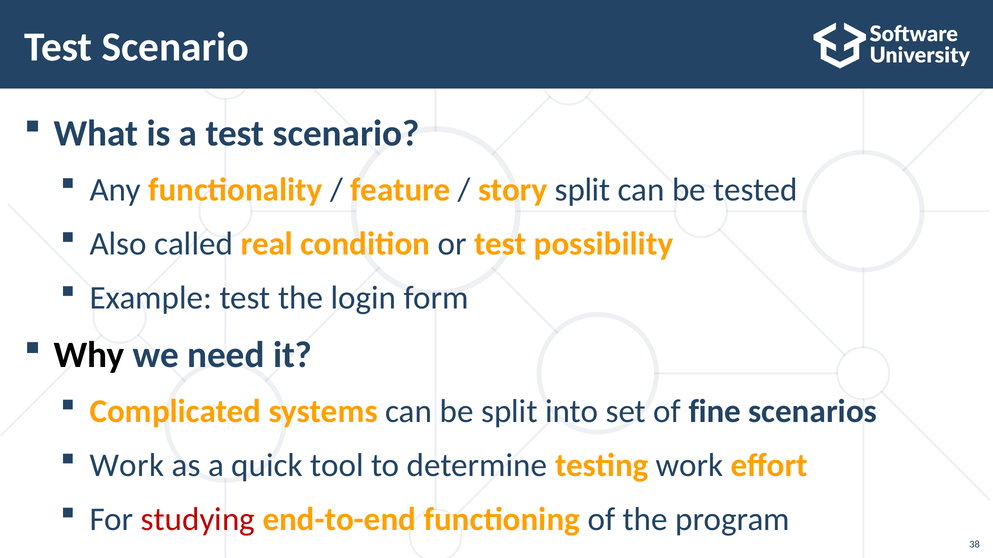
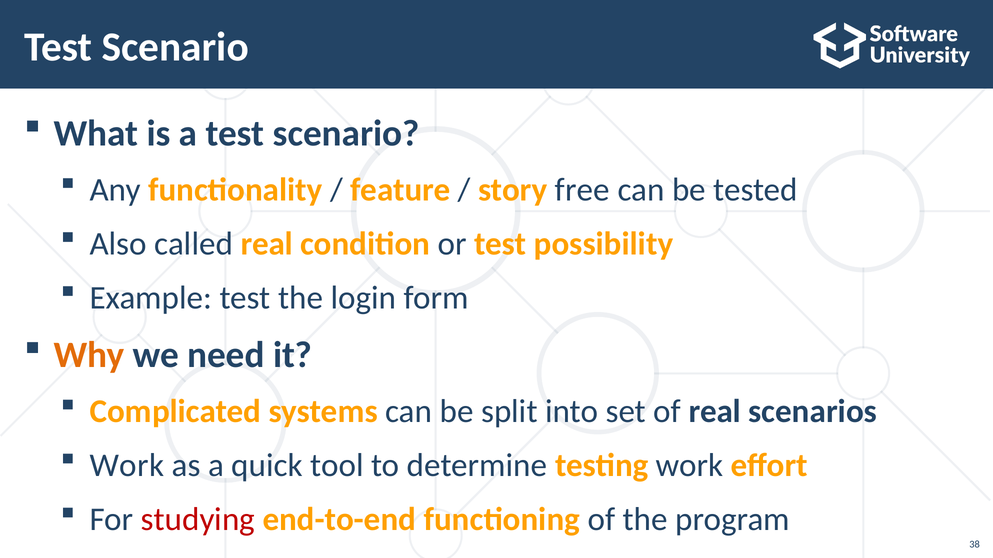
story split: split -> free (582, 190)
Why colour: black -> orange (89, 355)
of fine: fine -> real (715, 412)
